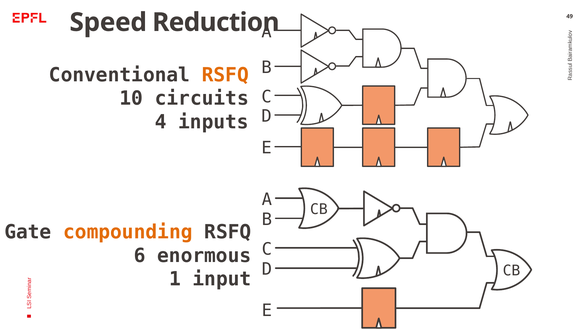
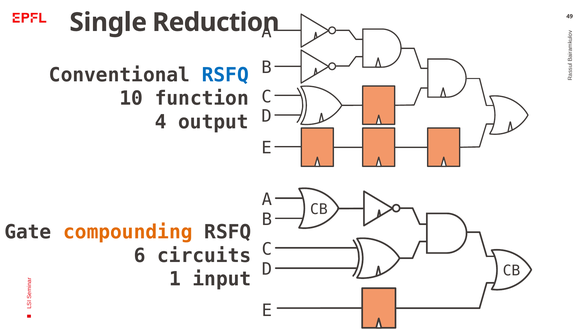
Speed: Speed -> Single (108, 22)
RSFQ colour: orange -> blue (225, 75)
circuits: circuits -> function (202, 98)
inputs: inputs -> output (213, 122)
enormous: enormous -> circuits (204, 255)
